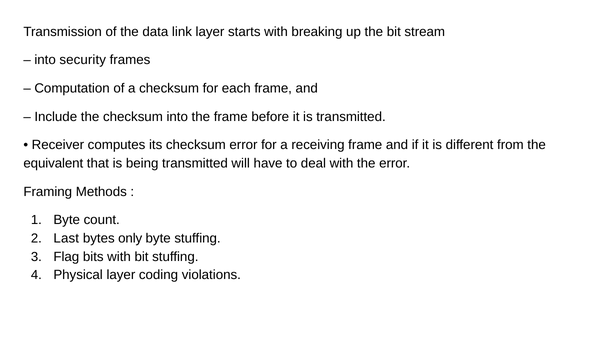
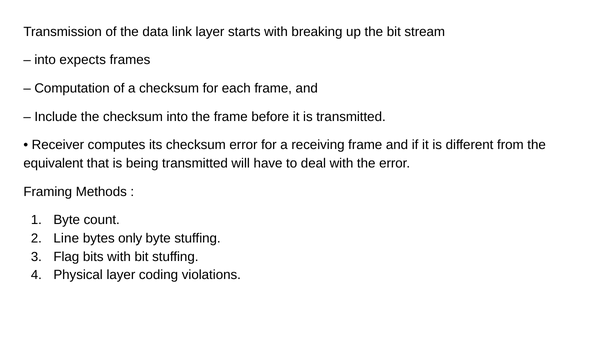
security: security -> expects (83, 60)
Last: Last -> Line (66, 239)
